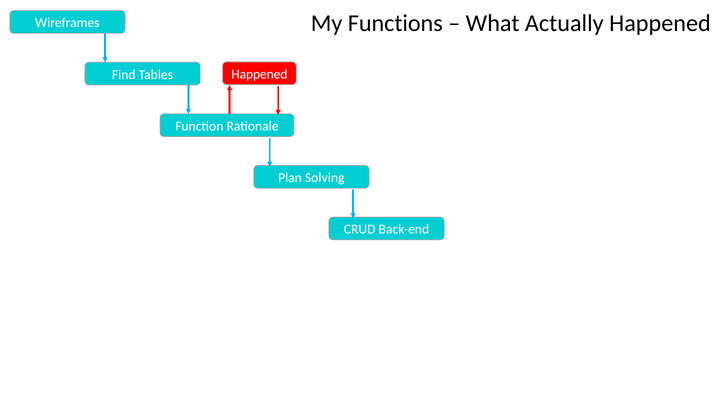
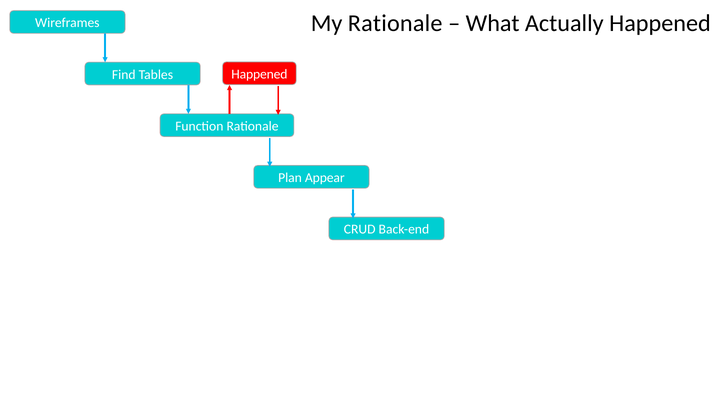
My Functions: Functions -> Rationale (395, 23)
Solving: Solving -> Appear (325, 178)
